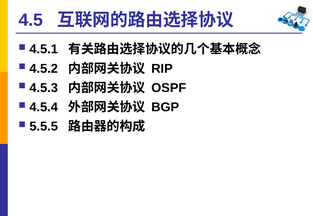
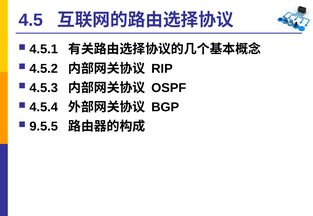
5.5.5: 5.5.5 -> 9.5.5 (44, 127)
